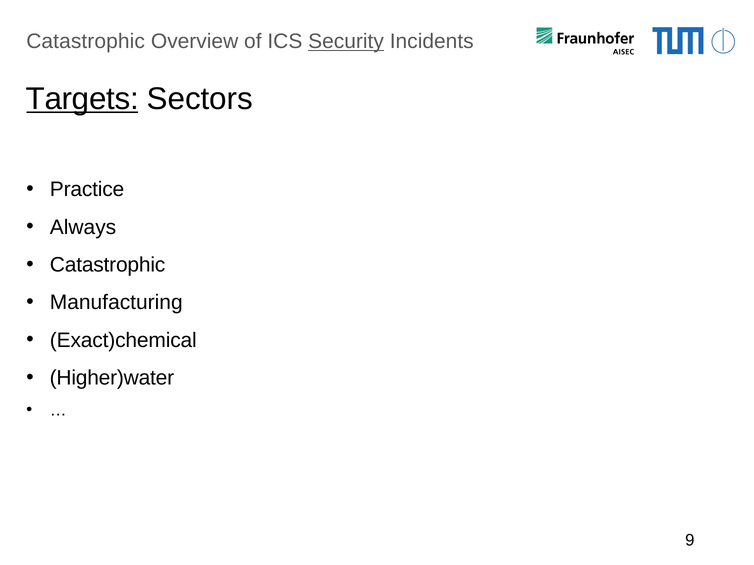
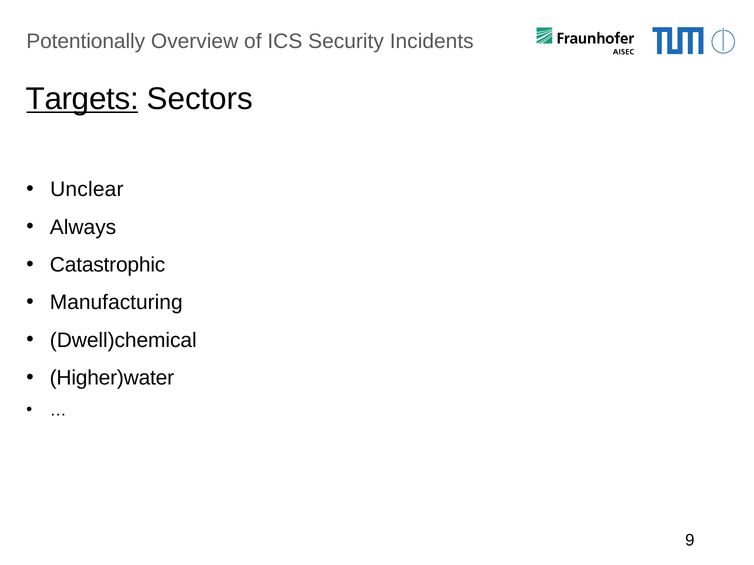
Catastrophic: Catastrophic -> Potentionally (86, 42)
Security underline: present -> none (346, 42)
Practice: Practice -> Unclear (87, 190)
Exact)chemical: Exact)chemical -> Dwell)chemical (123, 341)
